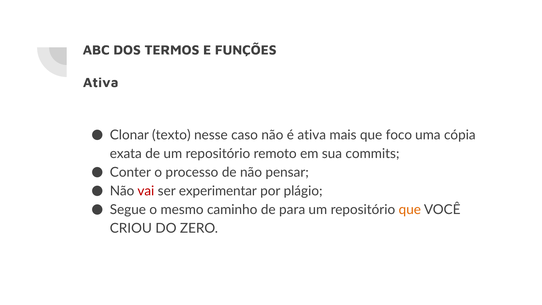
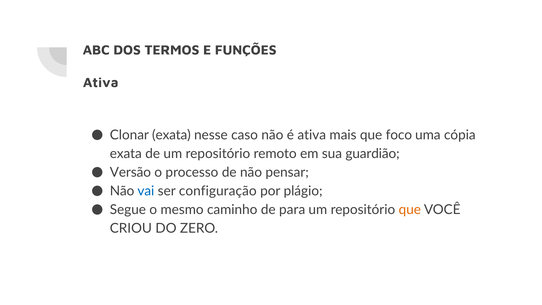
Clonar texto: texto -> exata (171, 135)
commits: commits -> guardião (373, 154)
Conter: Conter -> Versão (130, 172)
vai colour: red -> blue (146, 191)
experimentar: experimentar -> configuração (218, 191)
